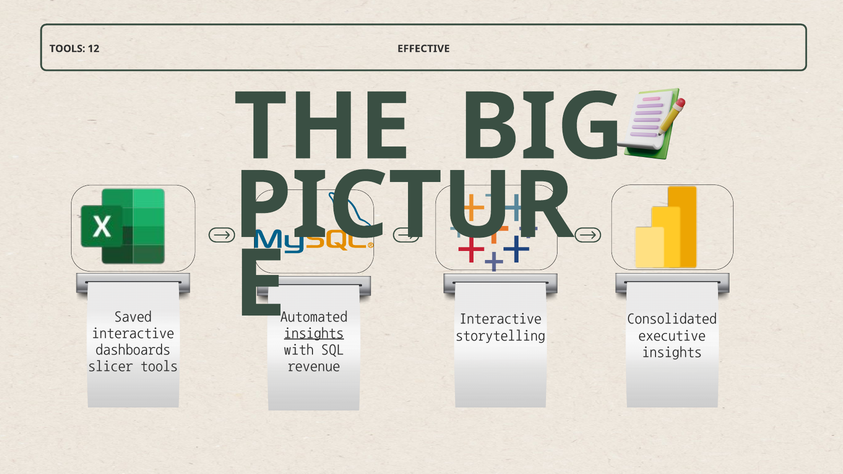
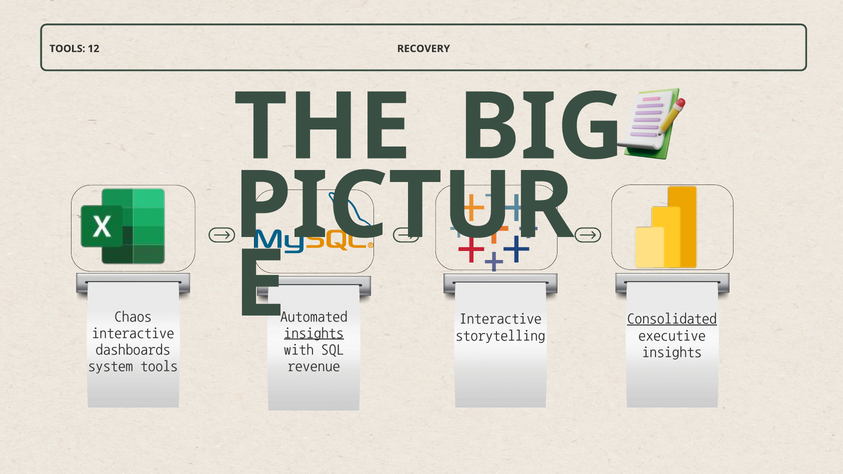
EFFECTIVE: EFFECTIVE -> RECOVERY (424, 49)
Saved: Saved -> Chaos (133, 316)
Consolidated underline: none -> present (672, 319)
slicer: slicer -> system (111, 366)
